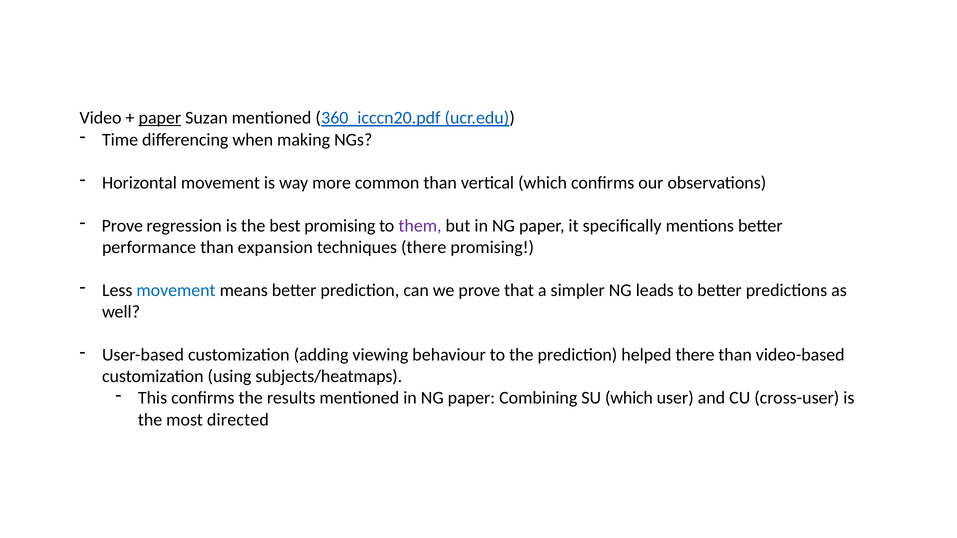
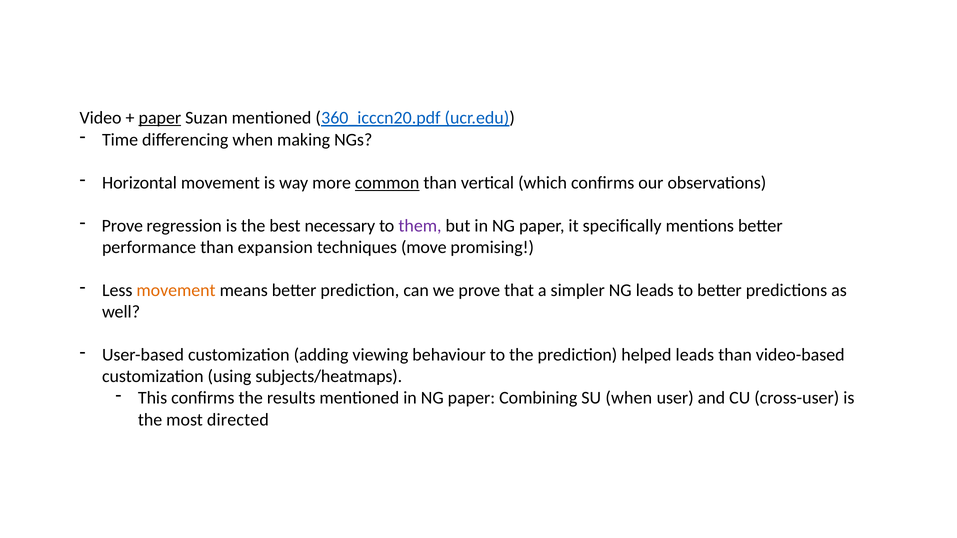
common underline: none -> present (387, 183)
best promising: promising -> necessary (340, 226)
techniques there: there -> move (424, 248)
movement colour: blue -> orange (176, 291)
helped there: there -> leads (695, 355)
SU which: which -> when (629, 398)
